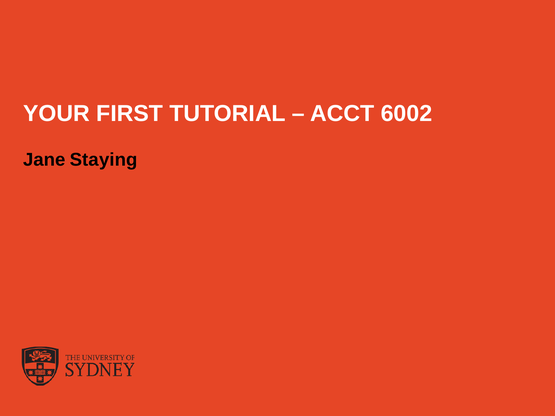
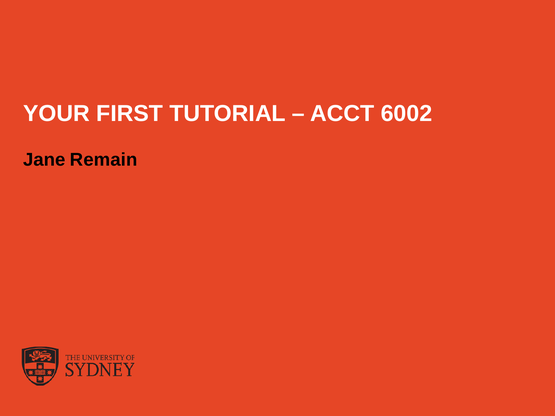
Staying: Staying -> Remain (104, 160)
